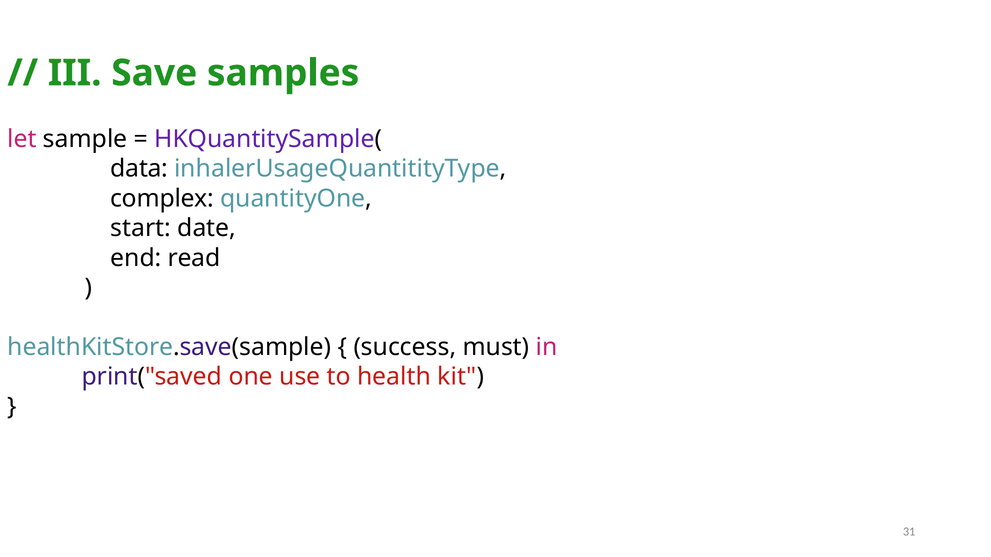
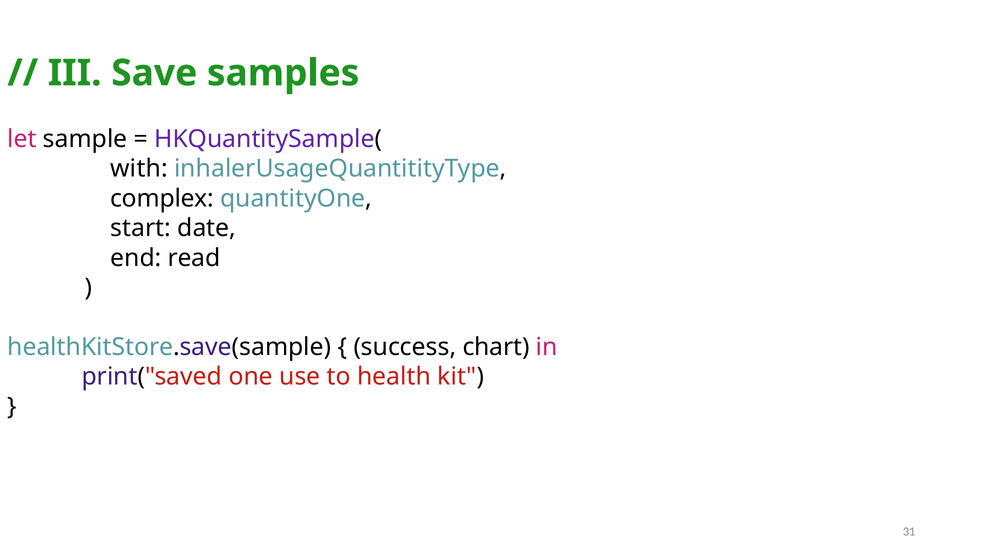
data: data -> with (139, 169)
must: must -> chart (496, 347)
